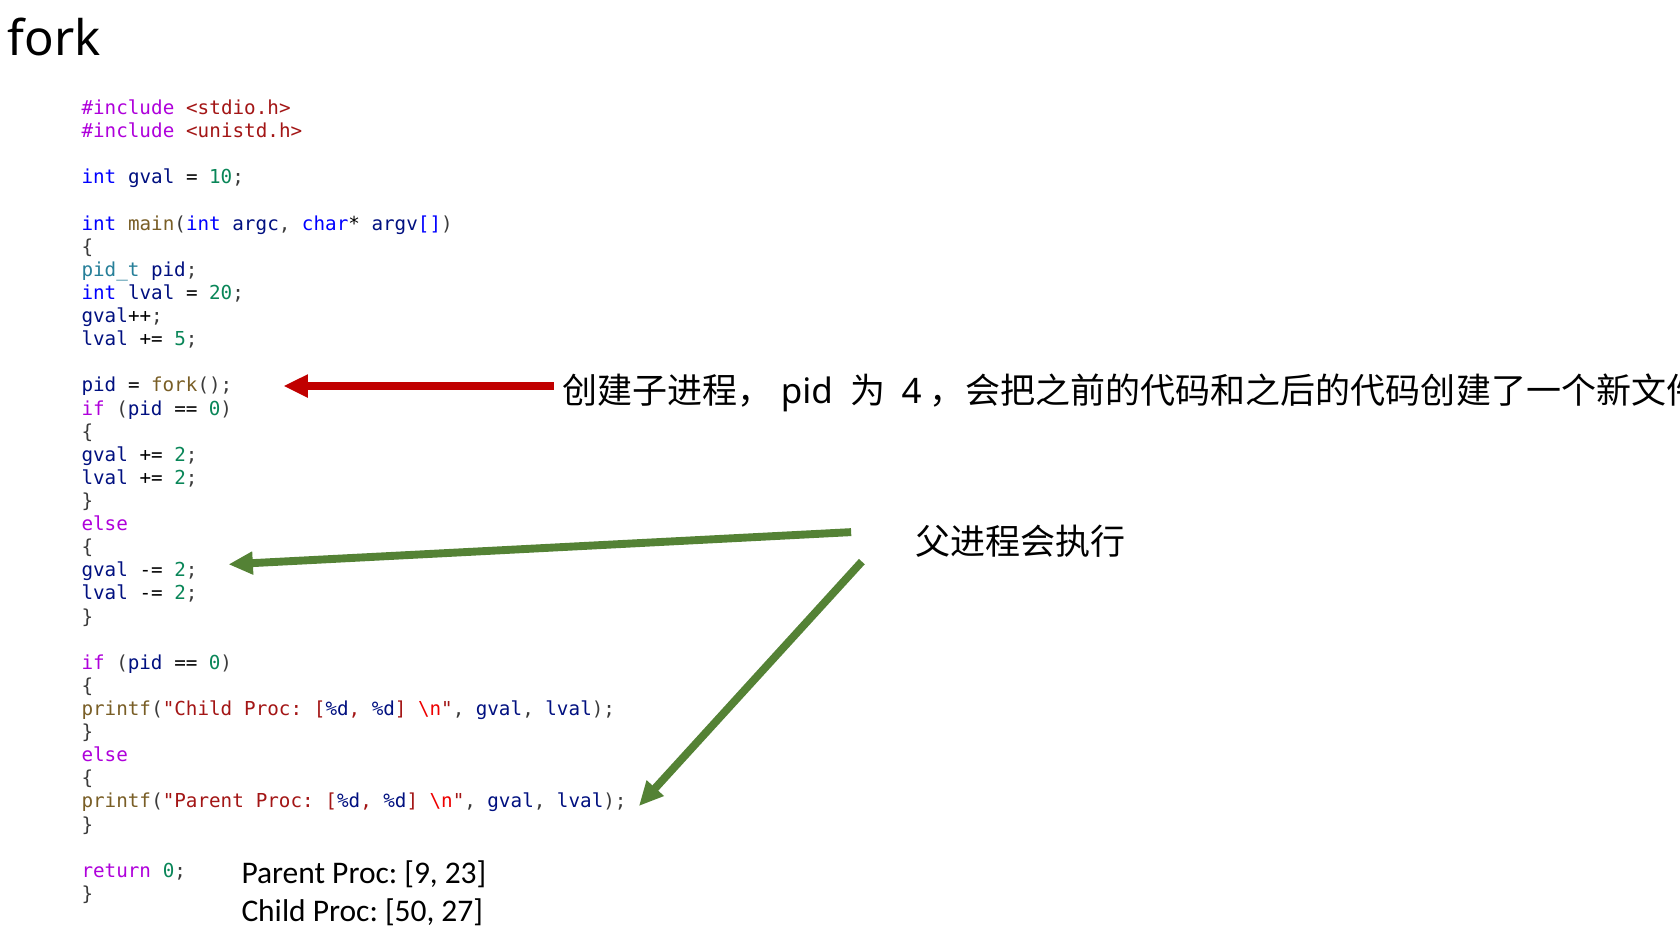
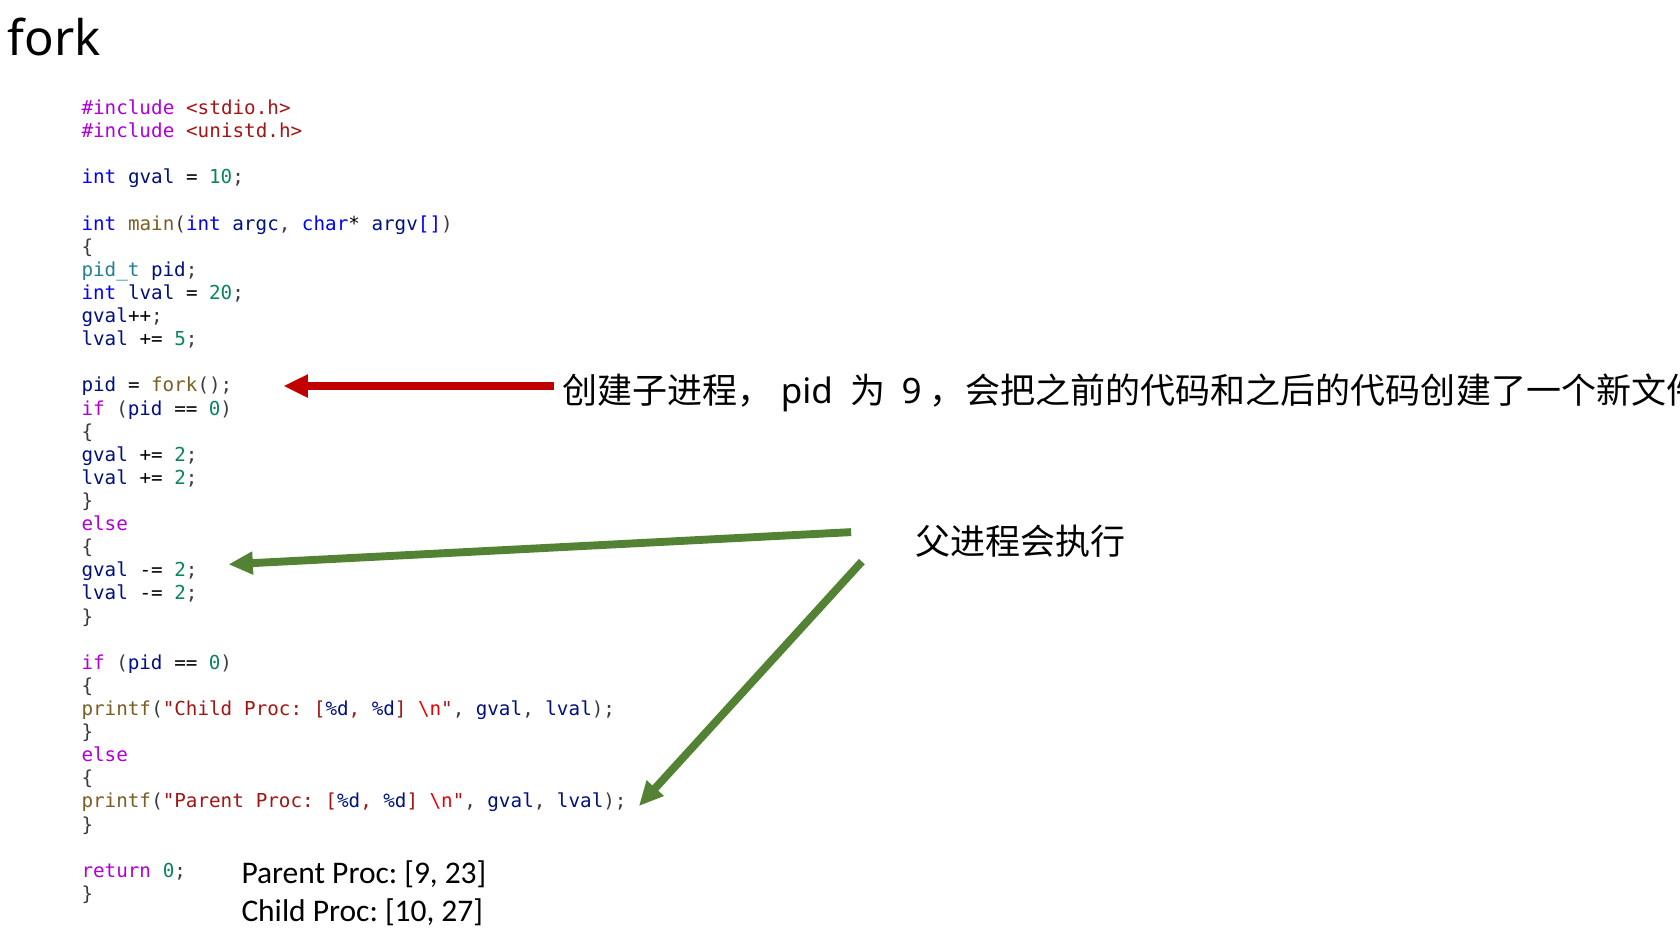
4: 4 -> 9 (912, 392)
Proc 50: 50 -> 10 (410, 911)
